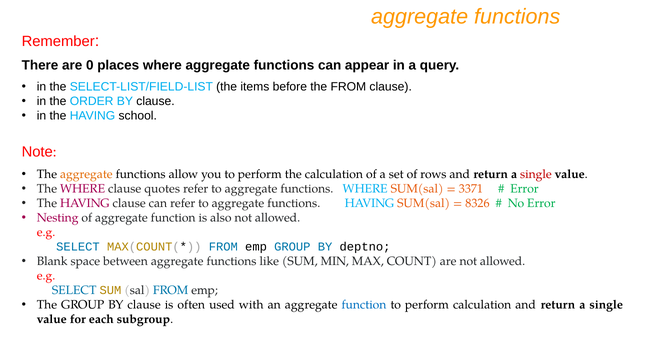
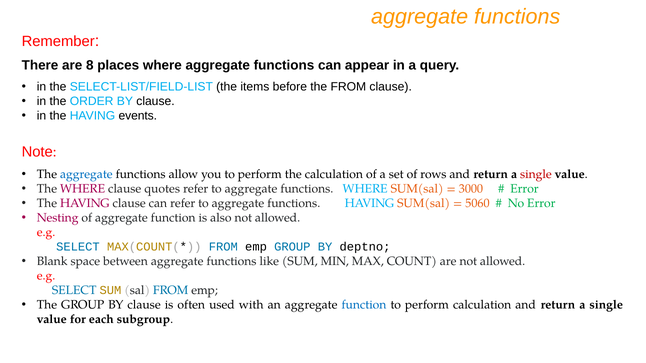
0: 0 -> 8 (90, 65)
school: school -> events (138, 116)
aggregate colour: orange -> blue (86, 174)
3371: 3371 -> 3000 (471, 189)
8326: 8326 -> 5060 (477, 203)
